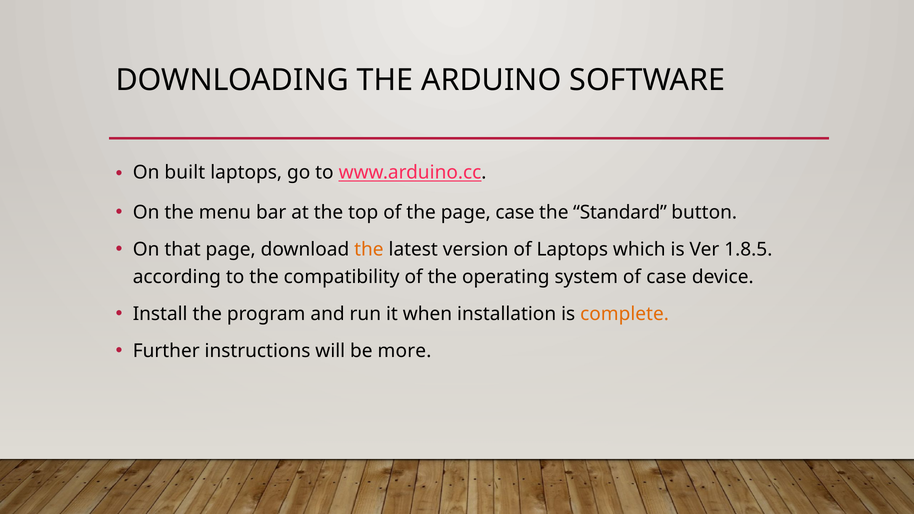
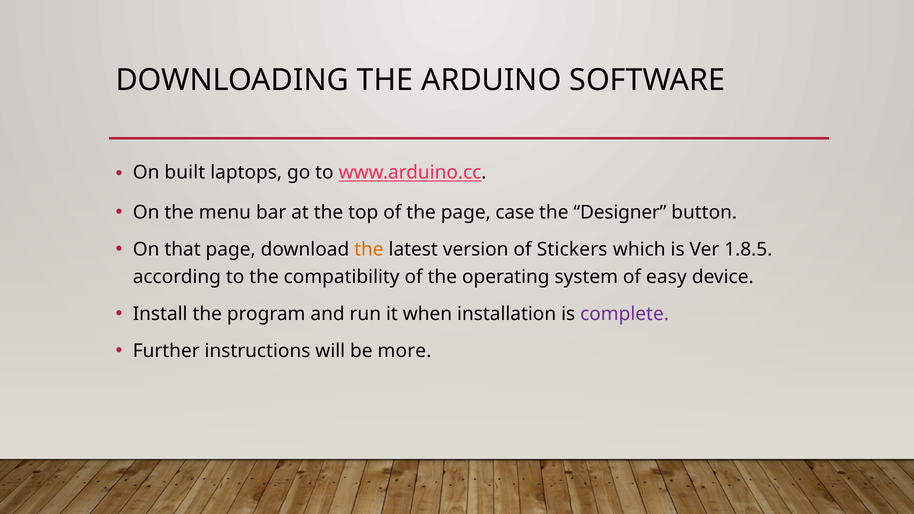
Standard: Standard -> Designer (620, 213)
of Laptops: Laptops -> Stickers (572, 250)
of case: case -> easy (666, 277)
complete colour: orange -> purple (625, 314)
